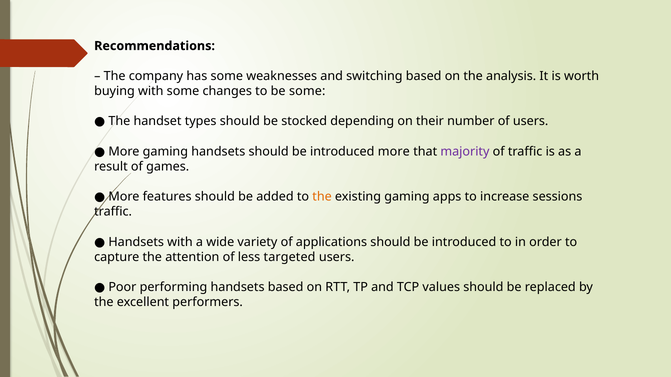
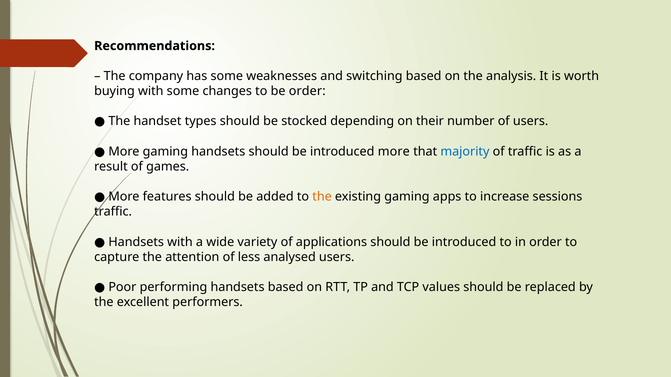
be some: some -> order (307, 91)
majority colour: purple -> blue (465, 152)
targeted: targeted -> analysed (290, 257)
